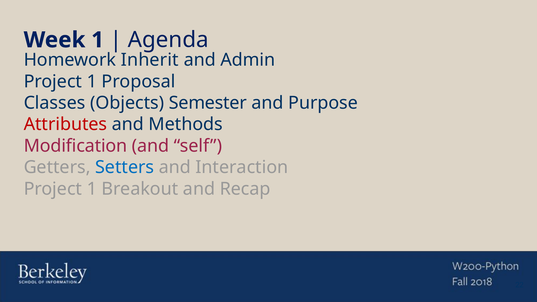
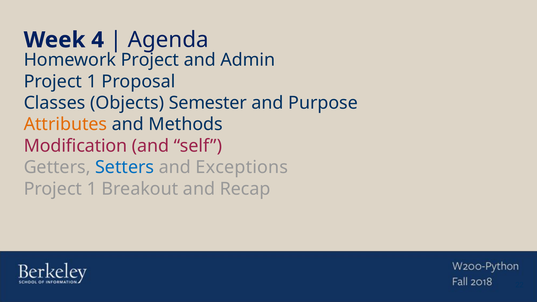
Week 1: 1 -> 4 (98, 40)
Homework Inherit: Inherit -> Project (150, 60)
Attributes colour: red -> orange (65, 124)
Interaction: Interaction -> Exceptions (242, 167)
